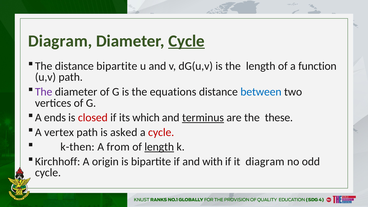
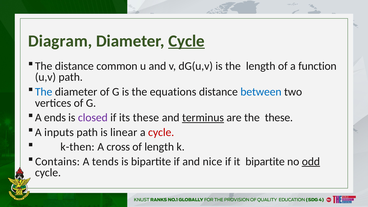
distance bipartite: bipartite -> common (117, 66)
The colour: purple -> blue (44, 92)
closed colour: red -> purple (93, 118)
its which: which -> these (146, 118)
vertex: vertex -> inputs (59, 132)
asked: asked -> linear (124, 132)
from: from -> cross (118, 147)
length underline: present -> none (159, 147)
Kirchhoff: Kirchhoff -> Contains (57, 162)
origin: origin -> tends (105, 162)
with: with -> nice (212, 162)
it diagram: diagram -> bipartite (265, 162)
odd underline: none -> present (311, 162)
